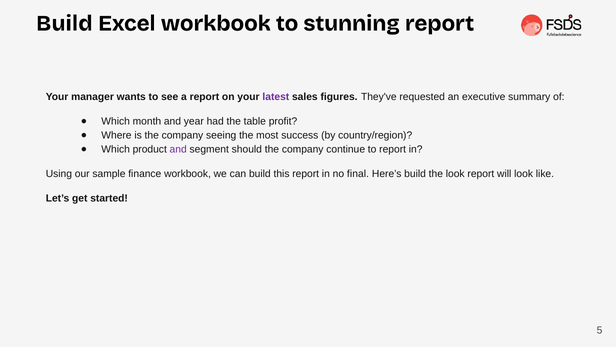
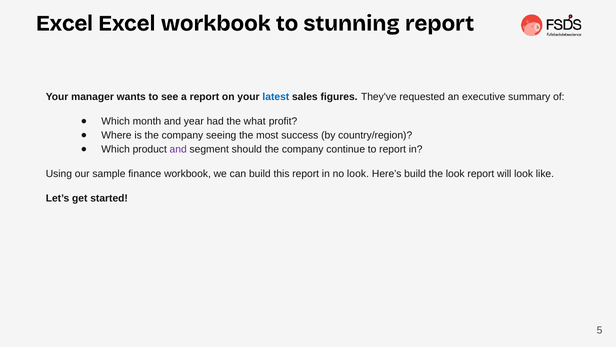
Build: Build -> Excel (65, 23)
latest colour: purple -> blue (276, 97)
table: table -> what (255, 121)
no final: final -> look (358, 174)
